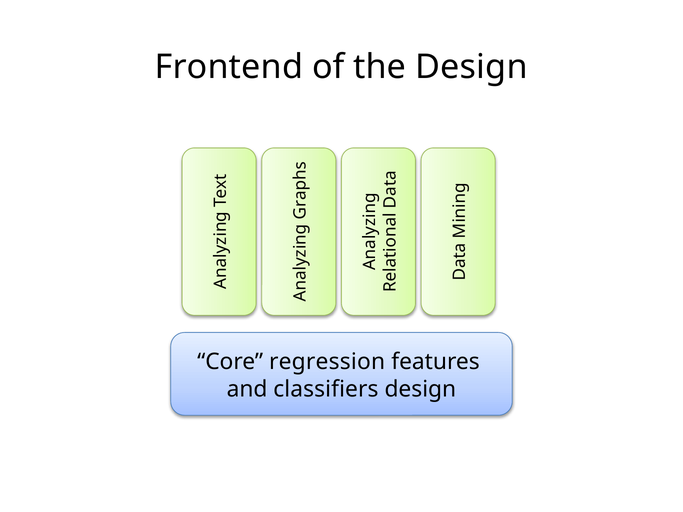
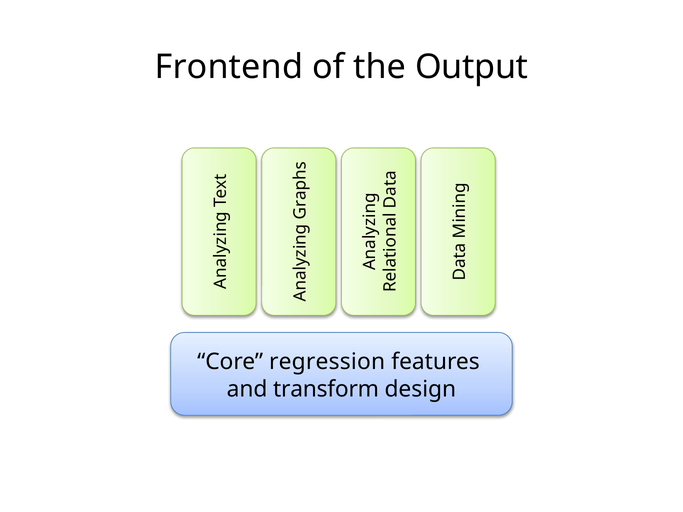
the Design: Design -> Output (472, 67)
classifiers: classifiers -> transform (326, 389)
